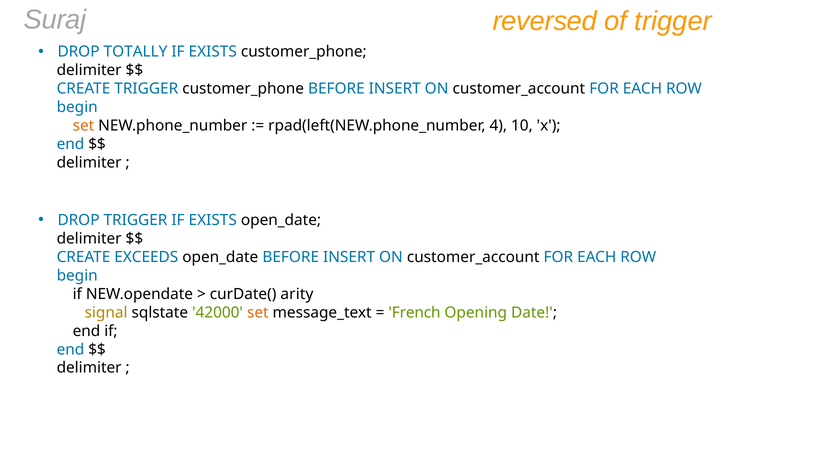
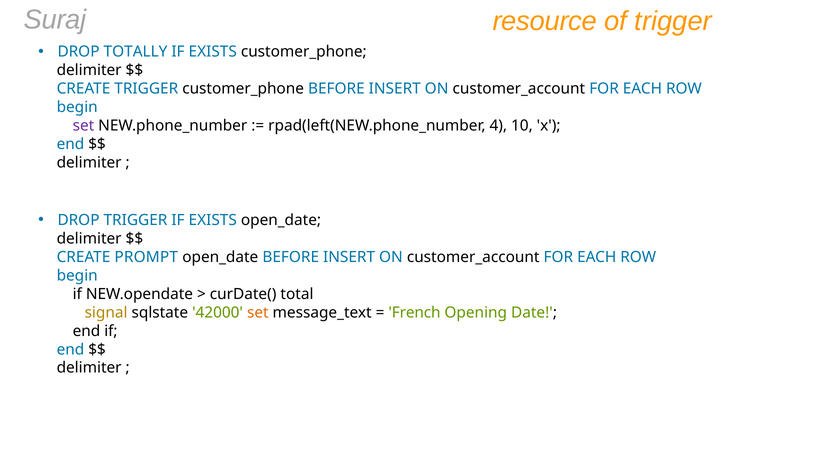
reversed: reversed -> resource (545, 21)
set colour: orange -> purple (83, 126)
EXCEEDS: EXCEEDS -> PROMPT (146, 257)
arity: arity -> total (297, 294)
